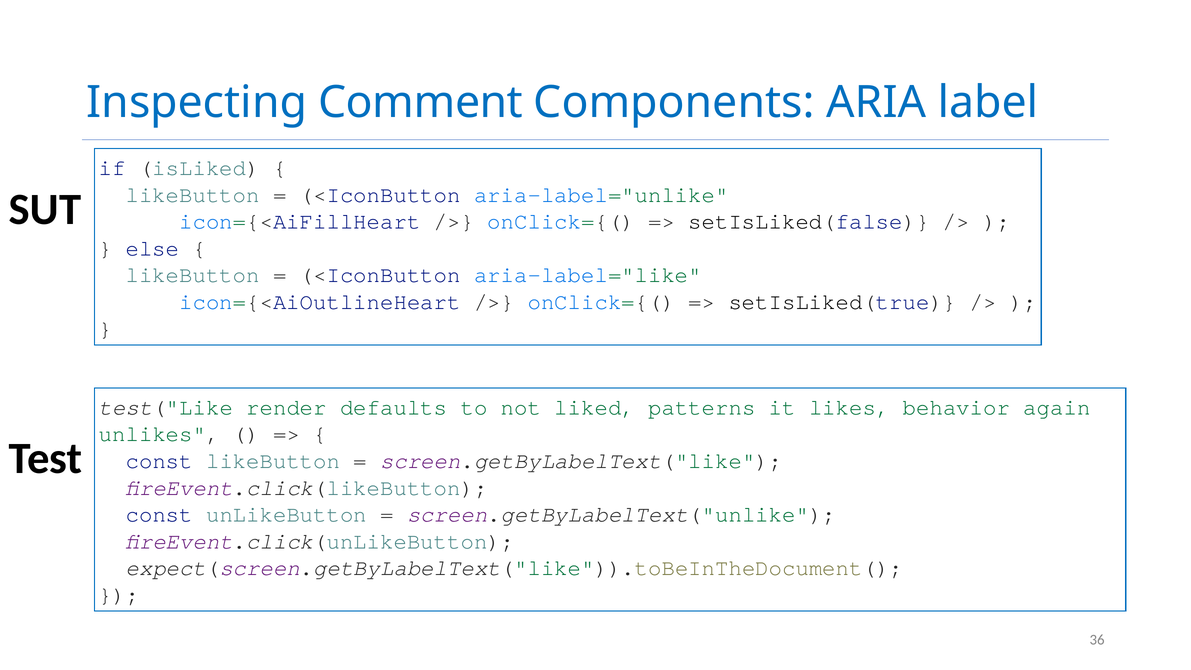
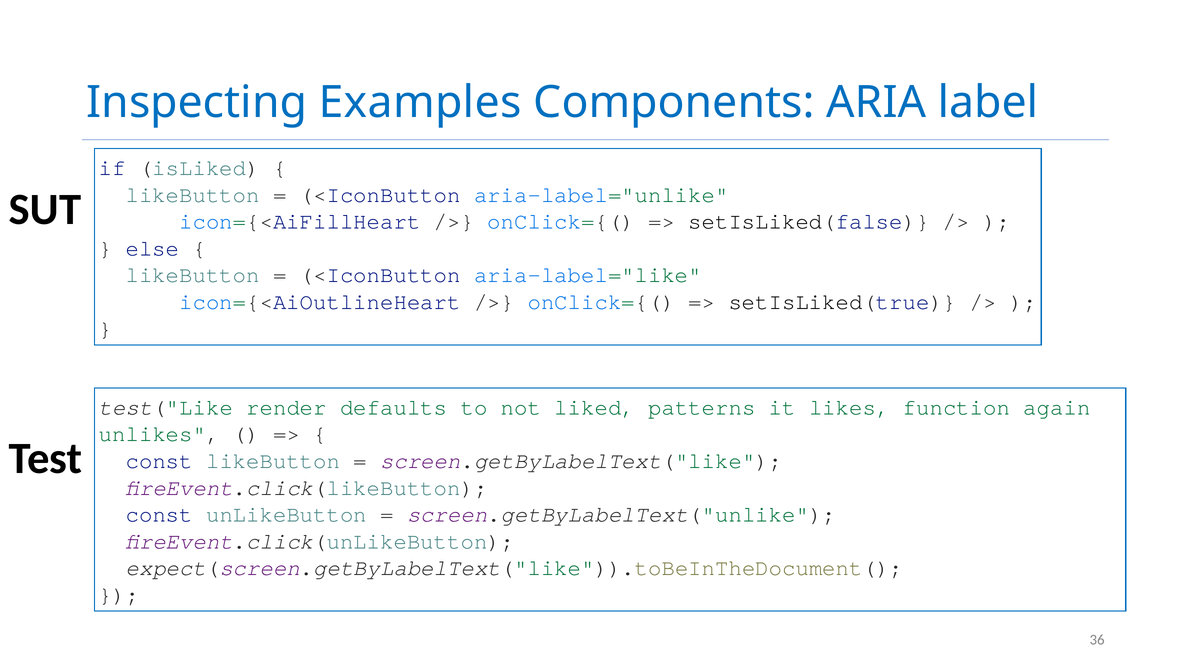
Comment: Comment -> Examples (420, 102)
behavior: behavior -> function (956, 407)
